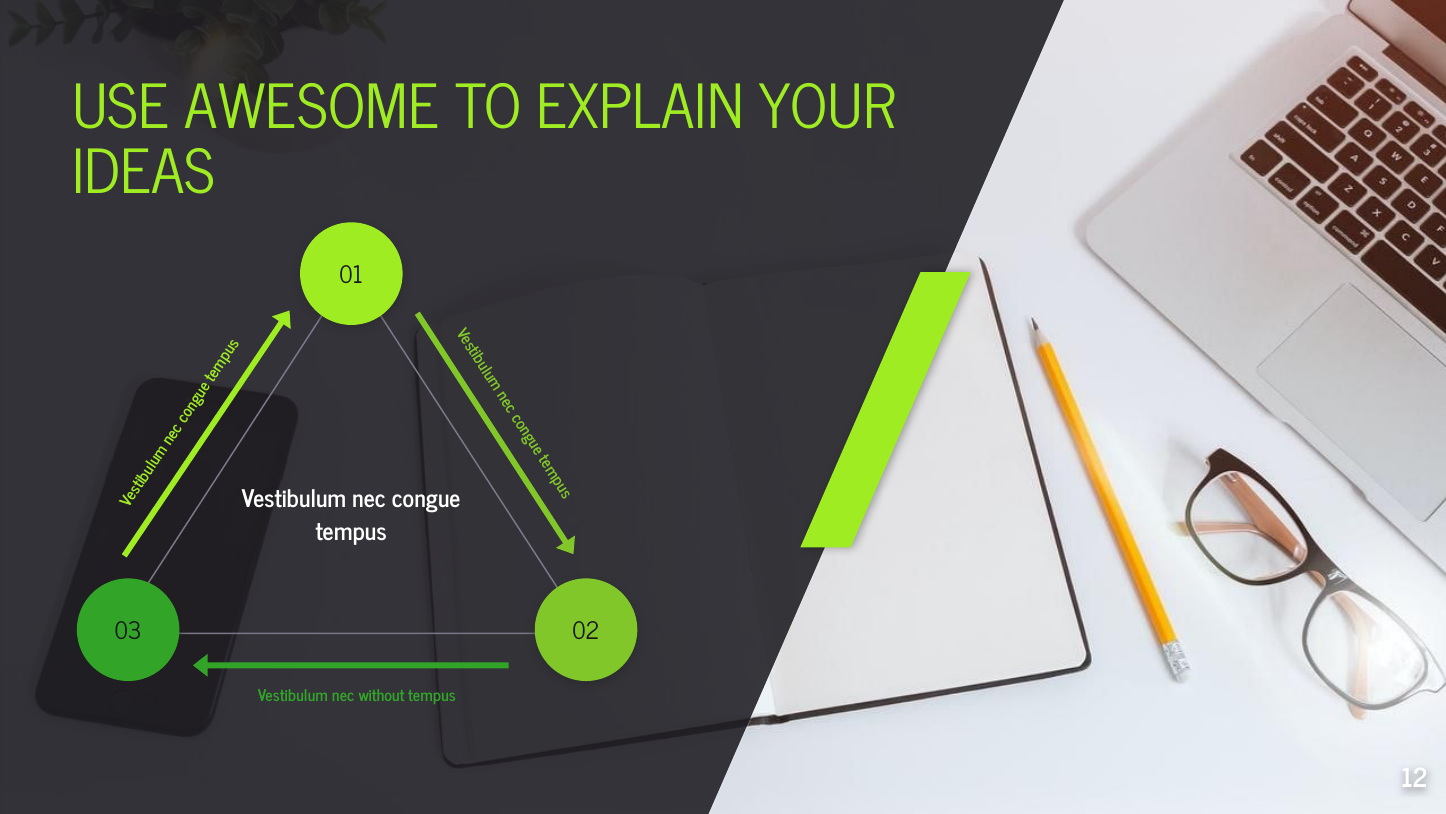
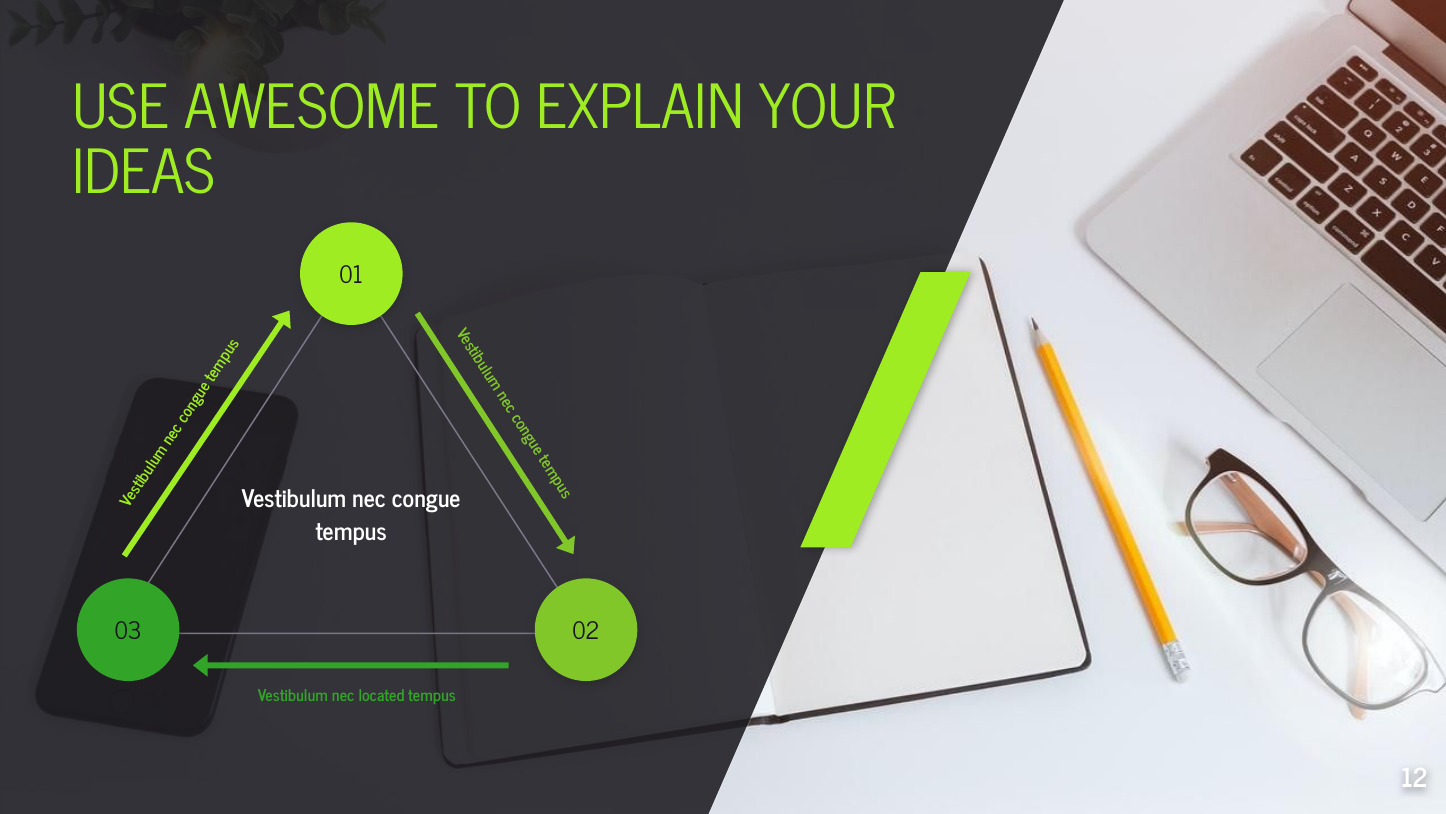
without: without -> located (381, 696)
